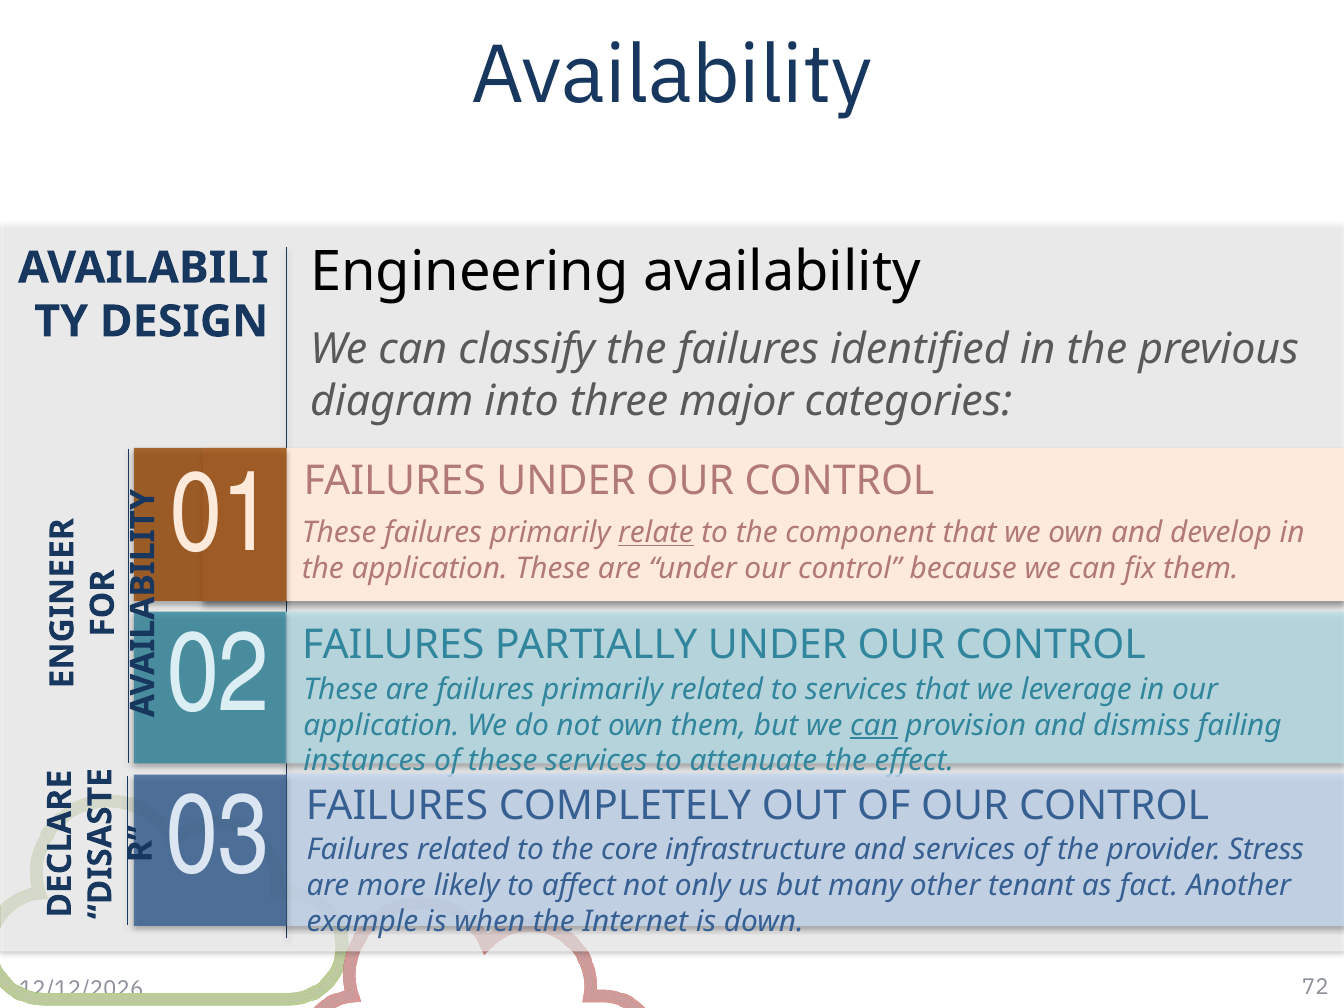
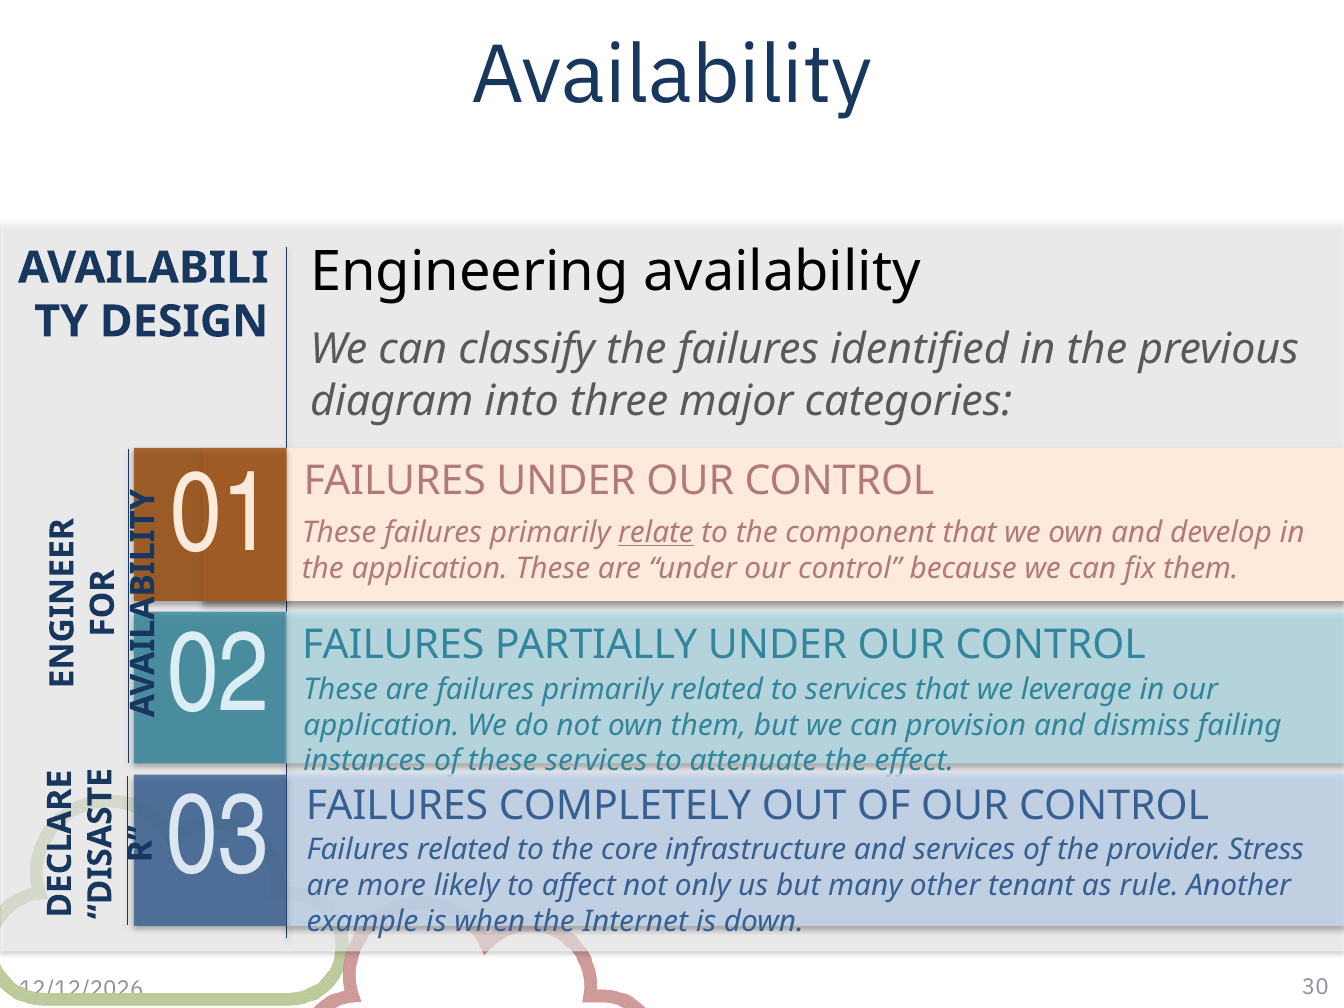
can underline: present -> none (874, 725)
fact: fact -> rule (1149, 886)
72: 72 -> 30 (1315, 987)
